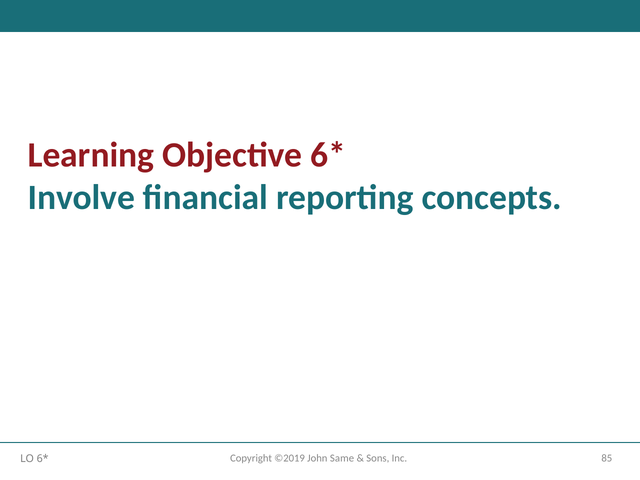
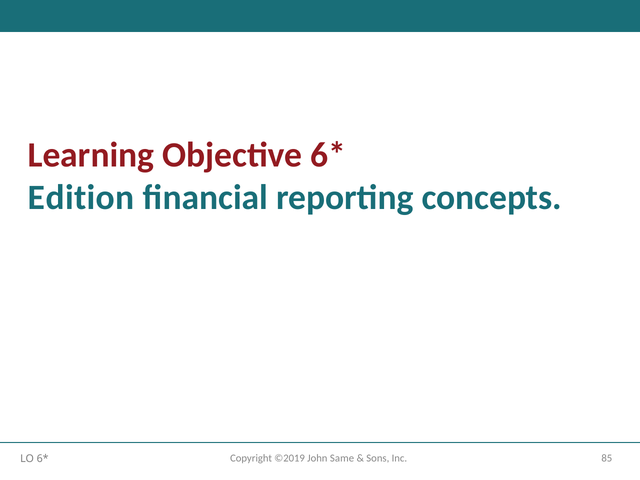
Involve: Involve -> Edition (81, 198)
